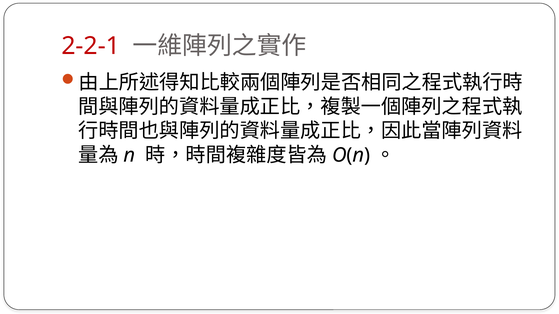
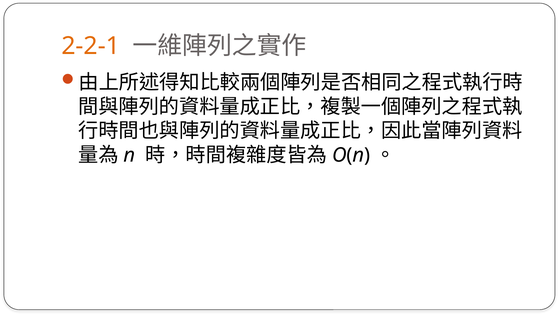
2-2-1 colour: red -> orange (91, 46)
